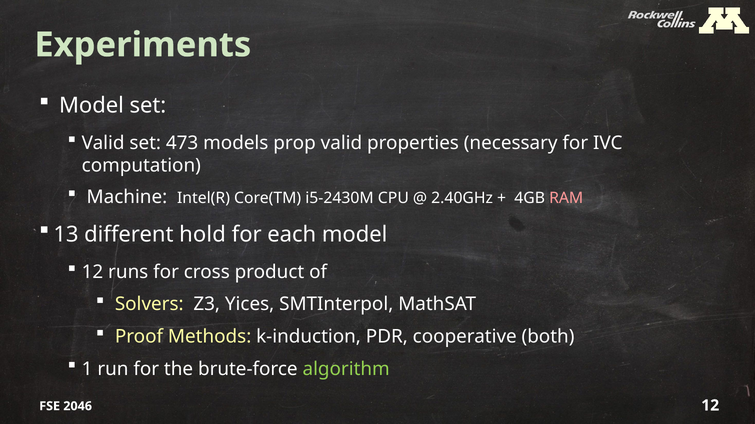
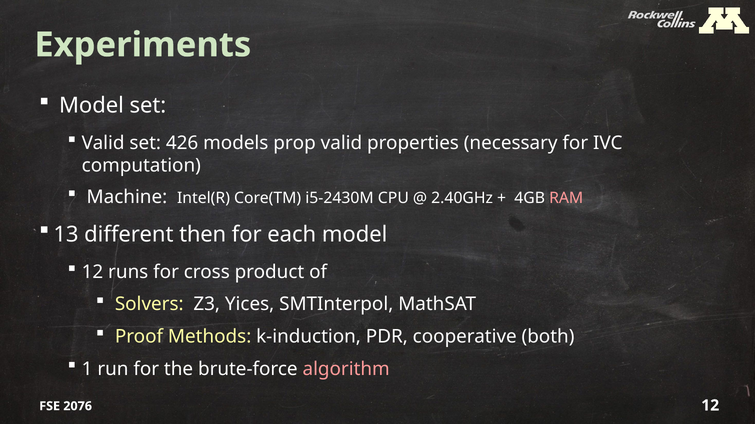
473: 473 -> 426 (182, 143)
hold: hold -> then (203, 235)
algorithm colour: light green -> pink (346, 369)
2046: 2046 -> 2076 (78, 407)
